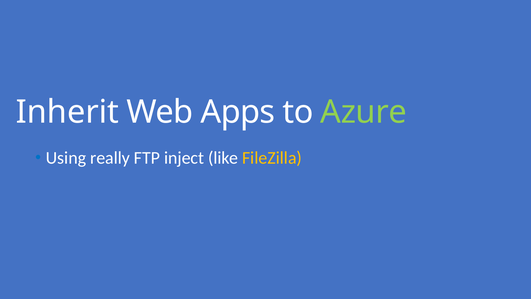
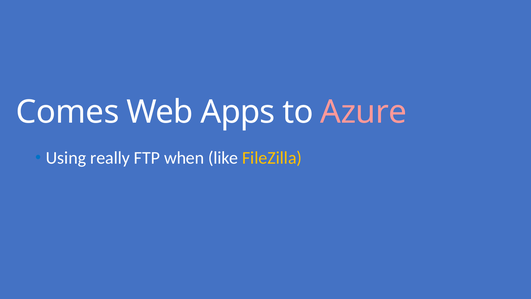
Inherit: Inherit -> Comes (68, 112)
Azure colour: light green -> pink (364, 112)
inject: inject -> when (184, 158)
